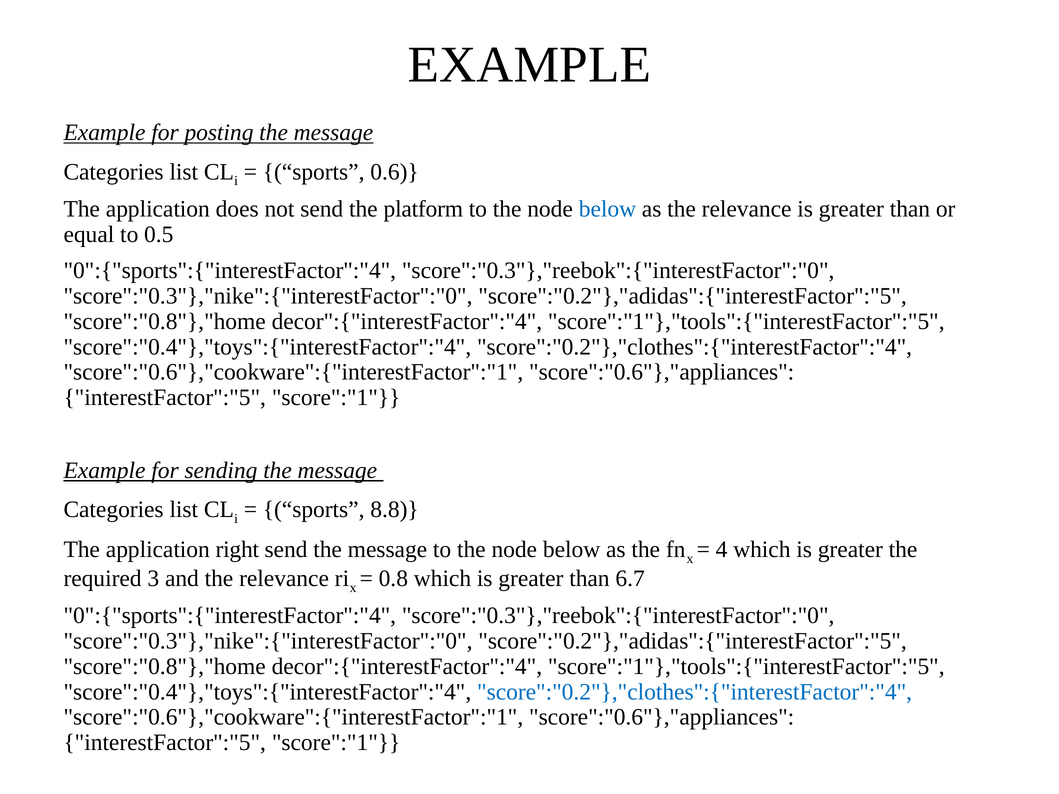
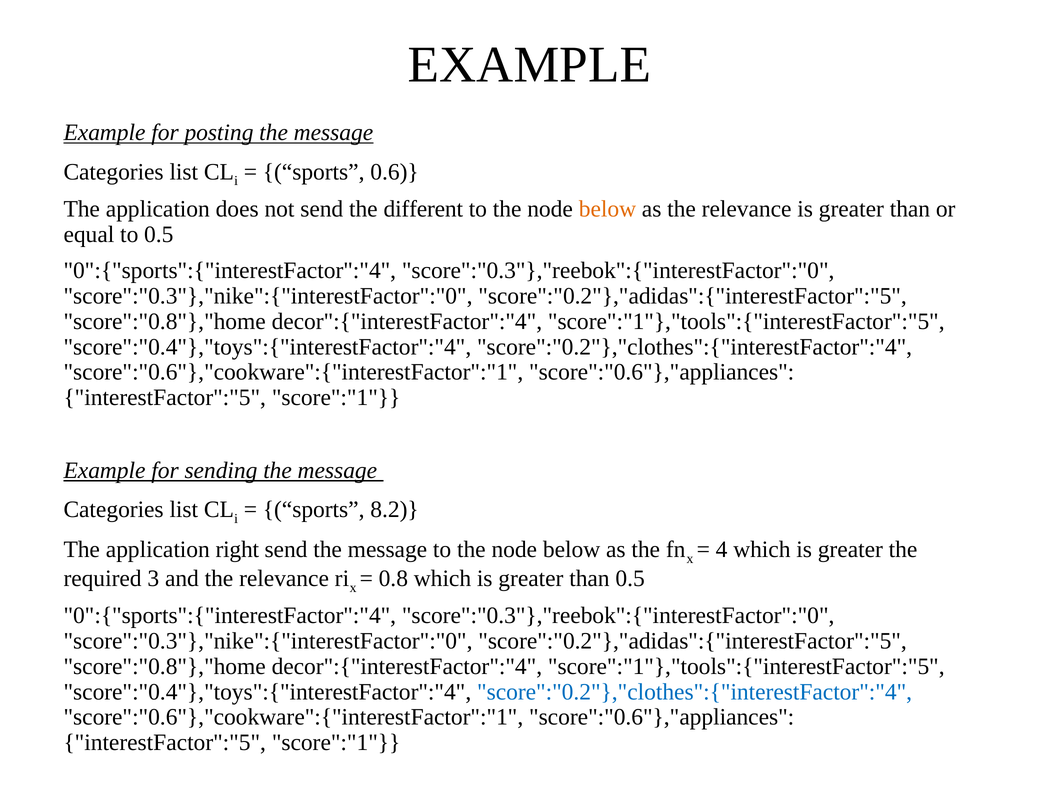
platform: platform -> different (423, 209)
below colour: blue -> orange (607, 209)
8.8: 8.8 -> 8.2 (394, 510)
than 6.7: 6.7 -> 0.5 (630, 579)
